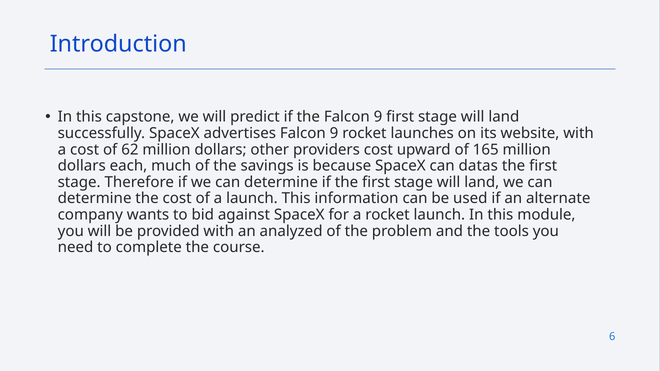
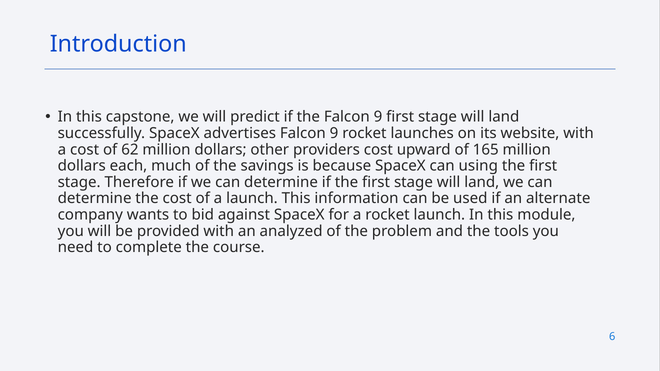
datas: datas -> using (478, 166)
